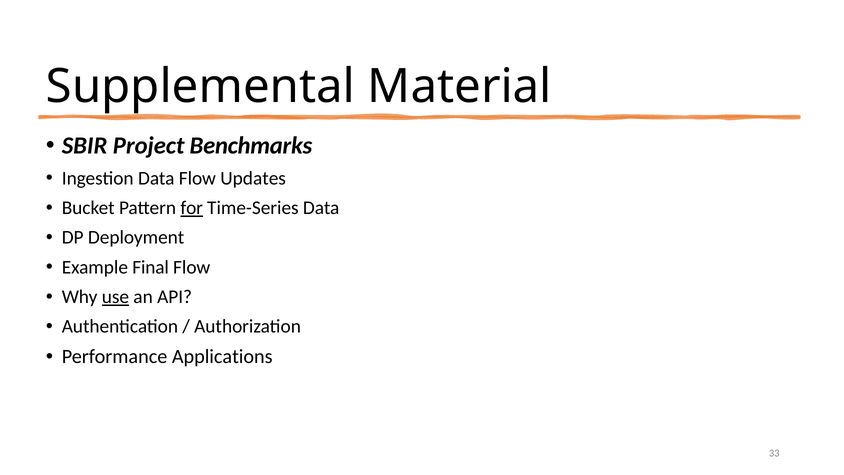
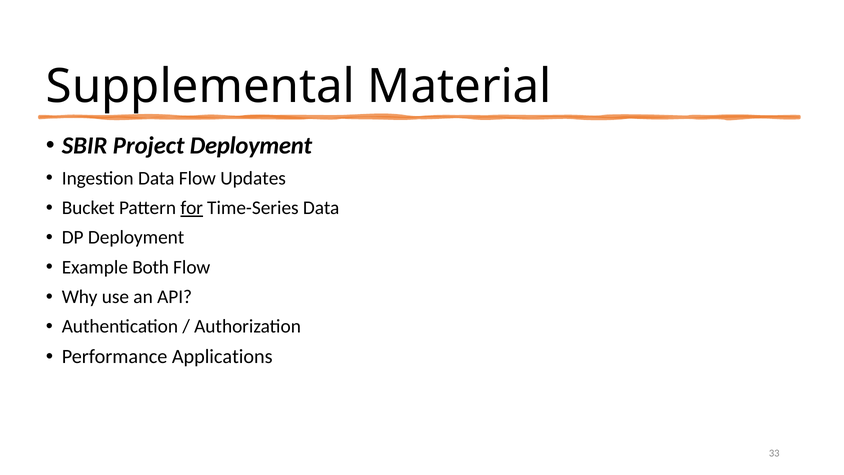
Project Benchmarks: Benchmarks -> Deployment (251, 146)
Final: Final -> Both (151, 267)
use underline: present -> none (115, 297)
